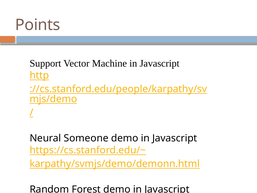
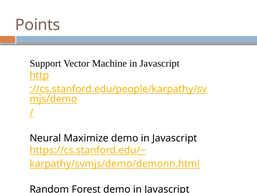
Someone: Someone -> Maximize (86, 138)
